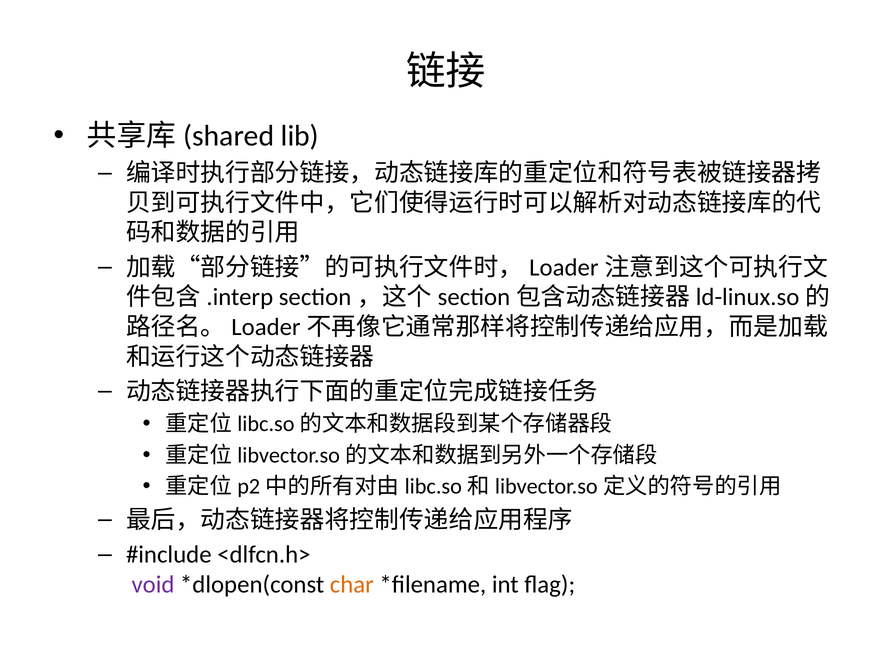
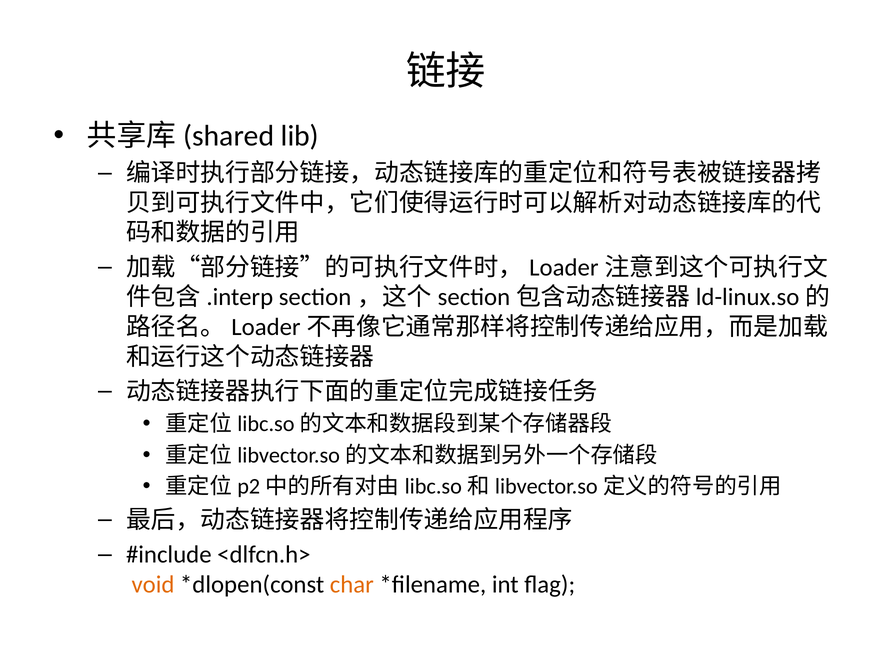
void colour: purple -> orange (153, 585)
